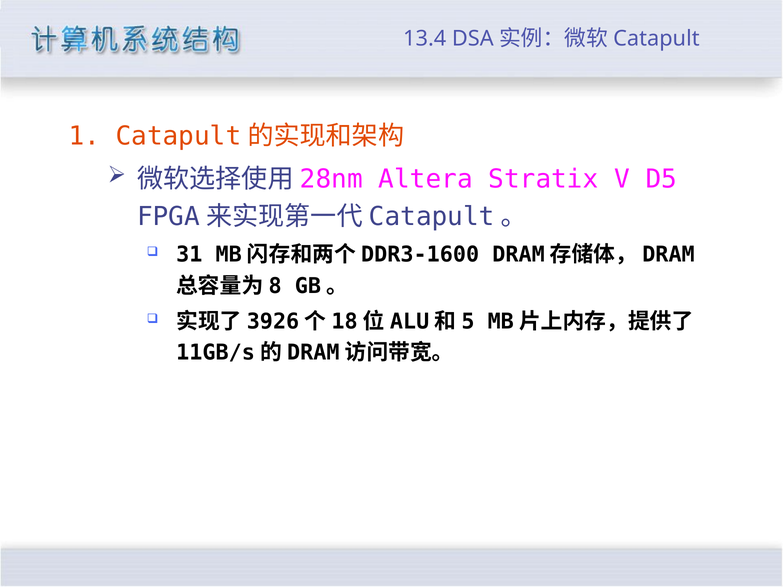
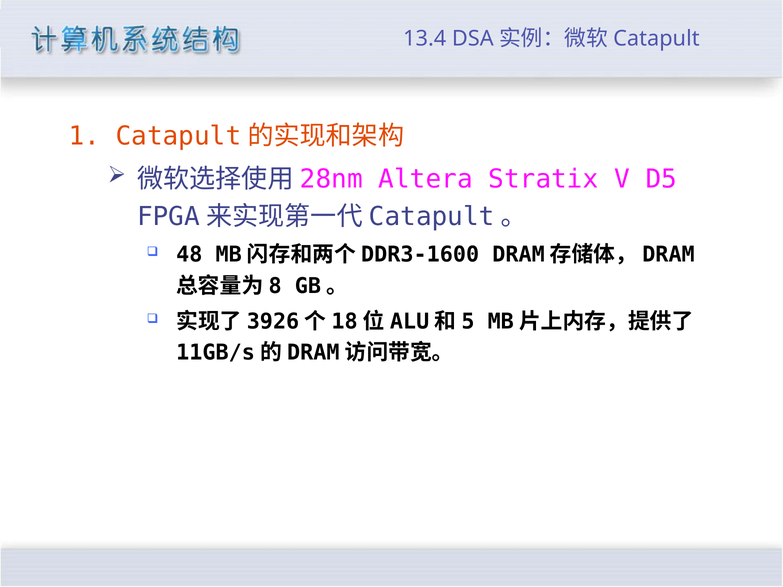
31: 31 -> 48 (189, 255)
